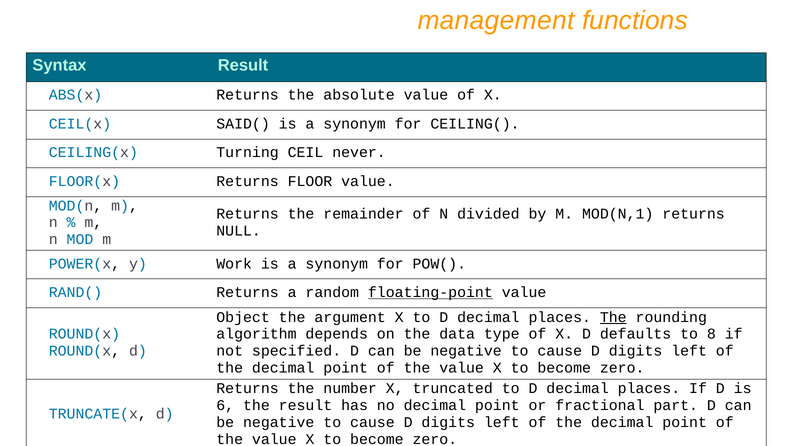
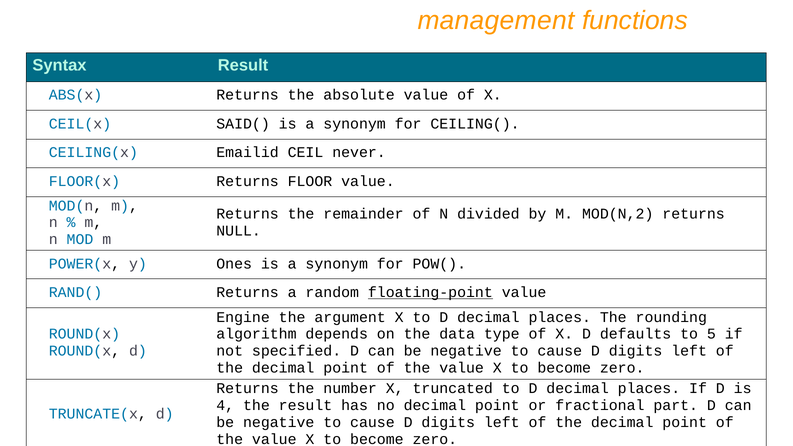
Turning: Turning -> Emailid (248, 153)
MOD(N,1: MOD(N,1 -> MOD(N,2 (618, 214)
Work: Work -> Ones (234, 264)
Object: Object -> Engine (243, 317)
The underline: present -> none (613, 317)
8: 8 -> 5 (711, 334)
6: 6 -> 4 (225, 405)
